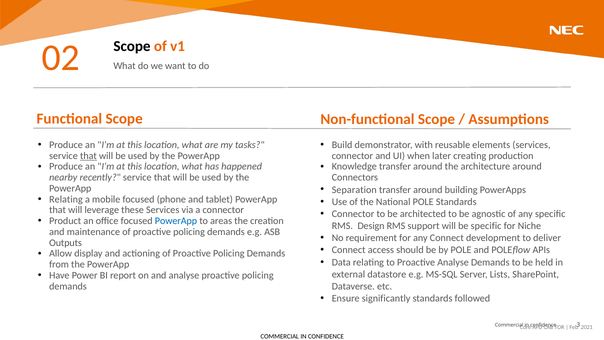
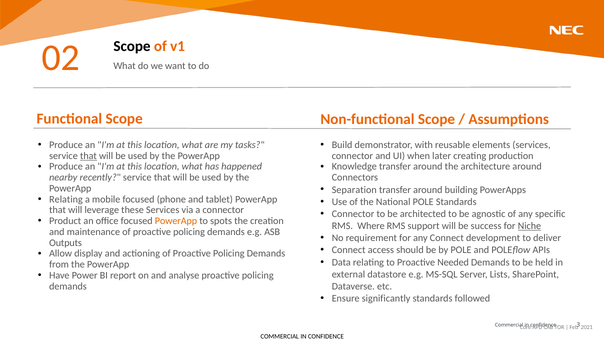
PowerApp colour: blue -> orange (176, 221)
areas: areas -> spots (221, 221)
Design: Design -> Where (371, 226)
be specific: specific -> success (486, 226)
Niche underline: none -> present (529, 226)
Proactive Analyse: Analyse -> Needed (453, 262)
